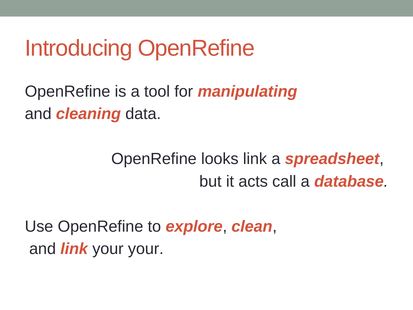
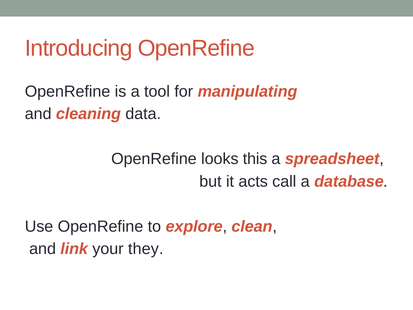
looks link: link -> this (255, 159)
your your: your -> they (146, 249)
